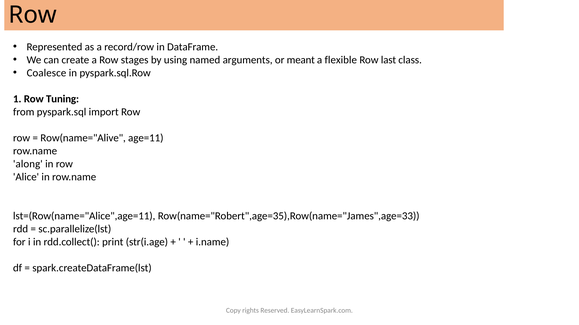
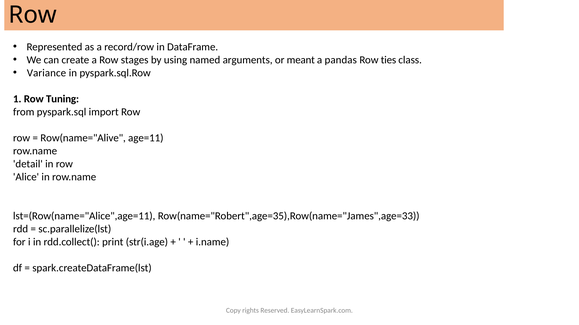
flexible: flexible -> pandas (341, 60)
last: last -> ties (389, 60)
Coalesce: Coalesce -> Variance (46, 73)
along: along -> detail (28, 164)
